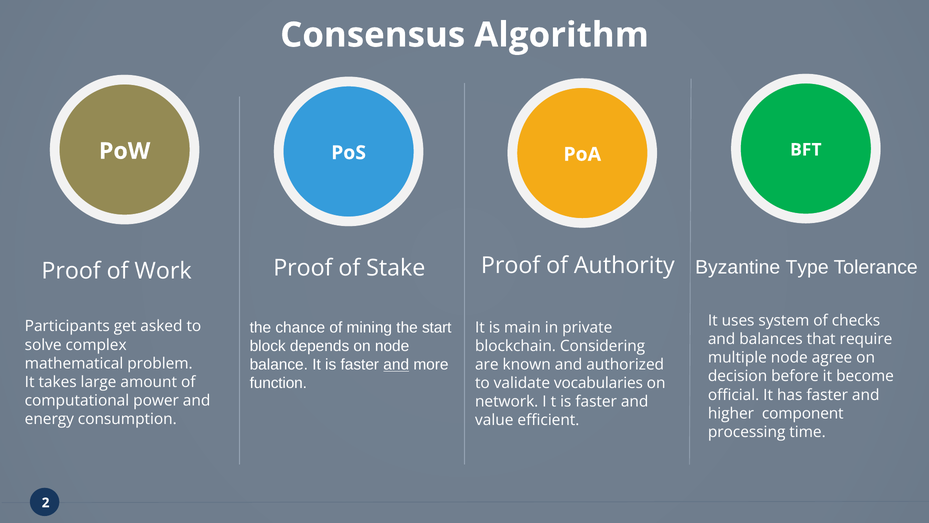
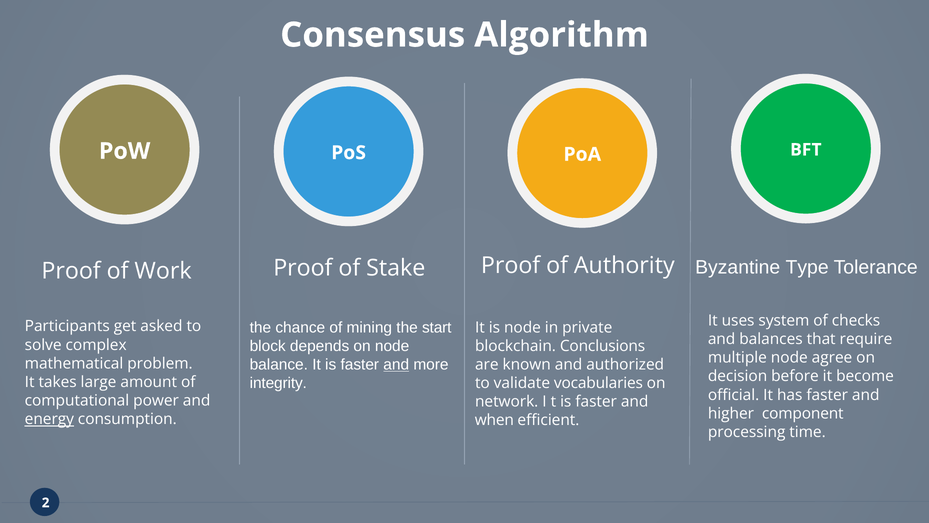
is main: main -> node (522, 327)
Considering: Considering -> Conclusions (603, 346)
function: function -> integrity (278, 383)
energy underline: none -> present (49, 419)
value: value -> when (494, 420)
